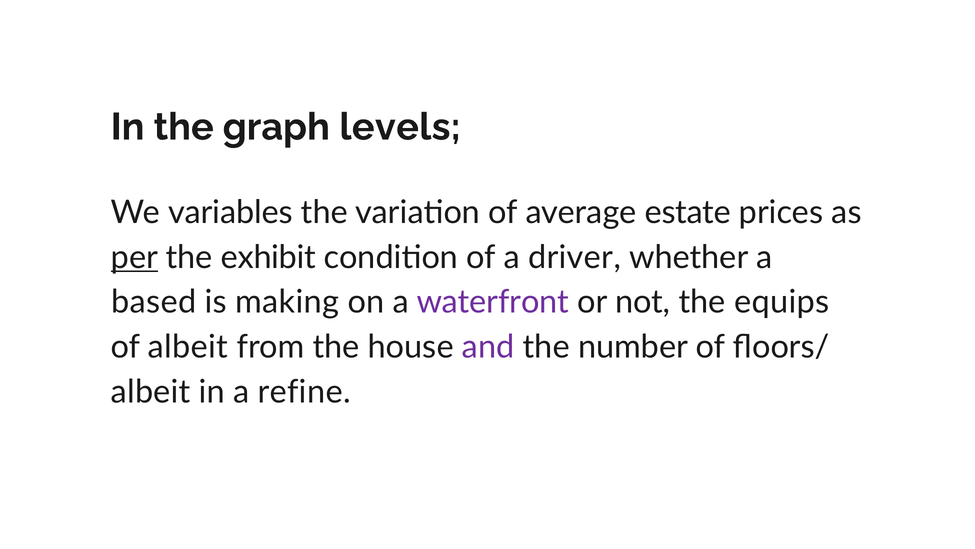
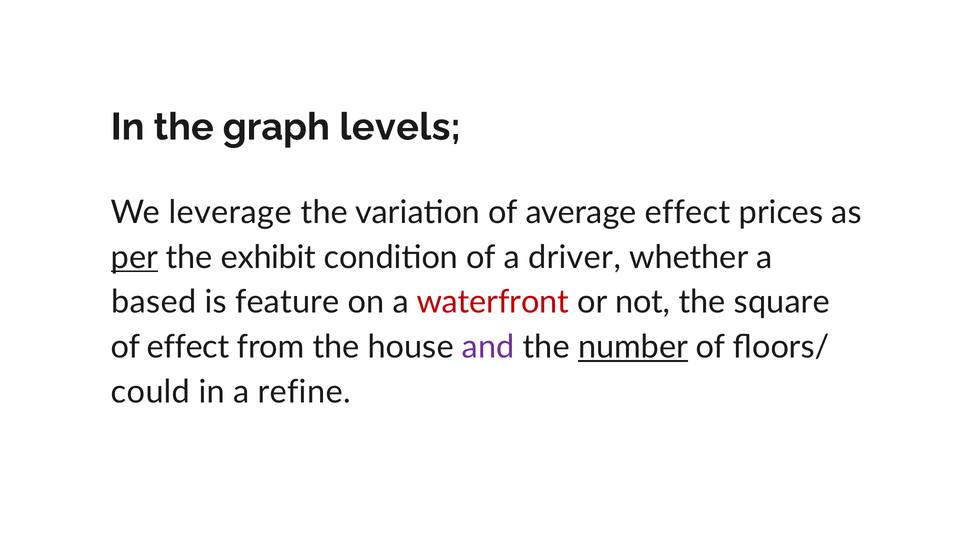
variables: variables -> leverage (230, 212)
average estate: estate -> effect (688, 212)
making: making -> feature (287, 302)
waterfront colour: purple -> red (493, 302)
equips: equips -> square (782, 302)
of albeit: albeit -> effect (188, 347)
number underline: none -> present (633, 347)
albeit: albeit -> could (151, 392)
